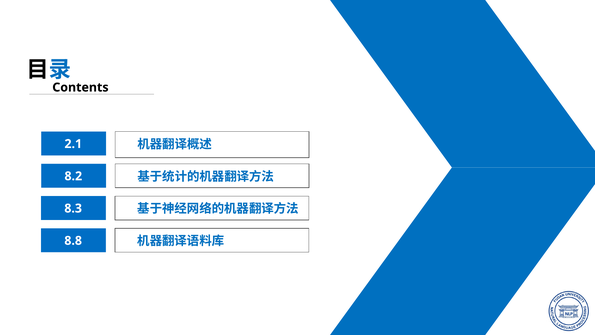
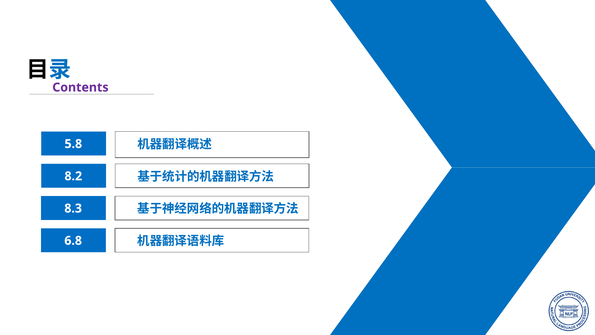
Contents colour: black -> purple (80, 87)
2.1: 2.1 -> 5.8 (73, 144)
8.8: 8.8 -> 6.8 (73, 240)
